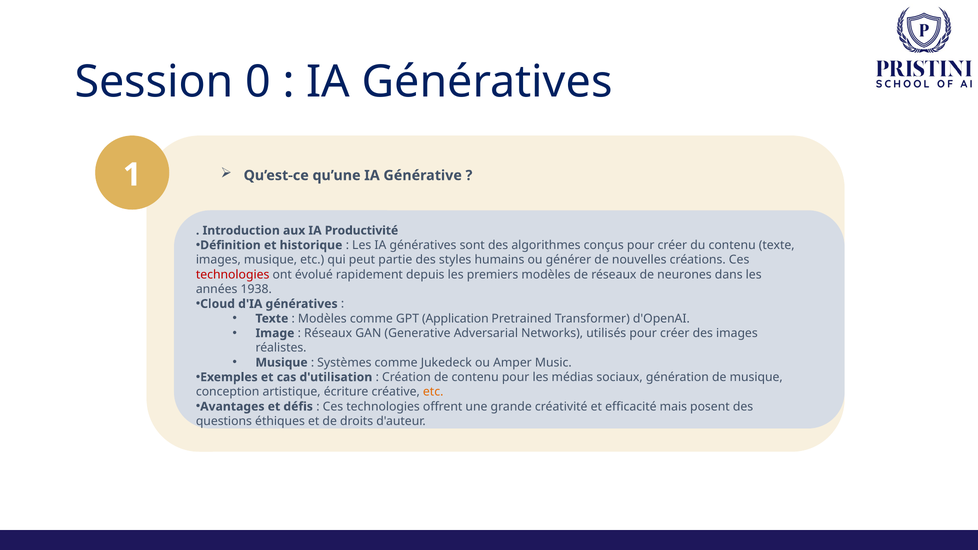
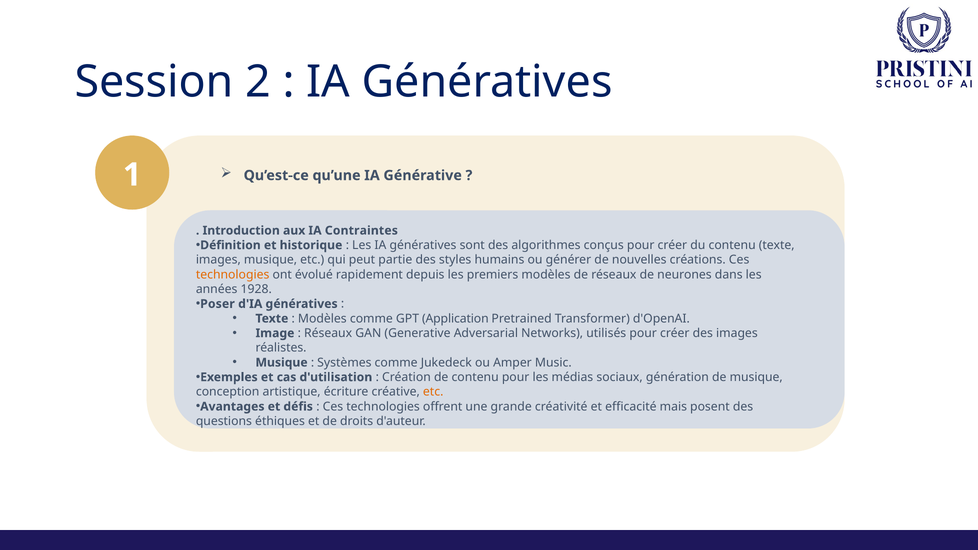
0: 0 -> 2 (258, 82)
Productivité: Productivité -> Contraintes (361, 231)
technologies colour: red -> orange (233, 275)
1938: 1938 -> 1928 (256, 289)
Cloud: Cloud -> Poser (218, 304)
